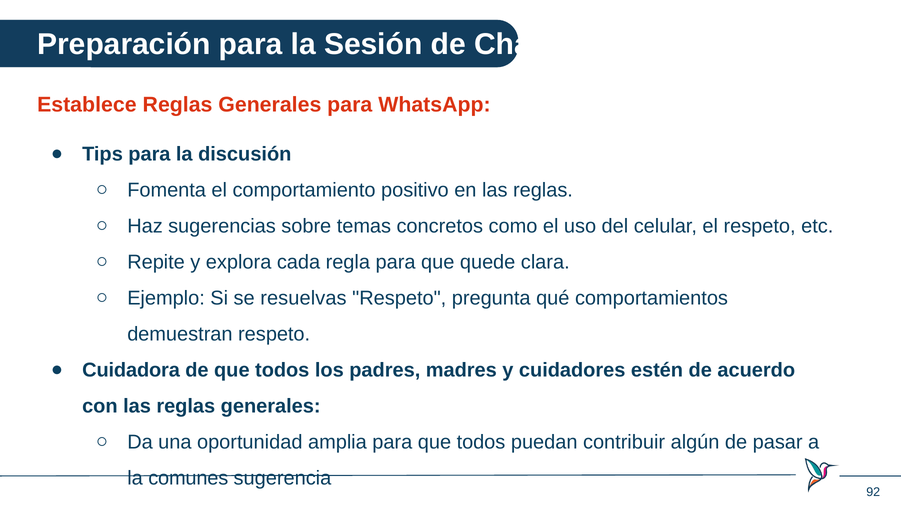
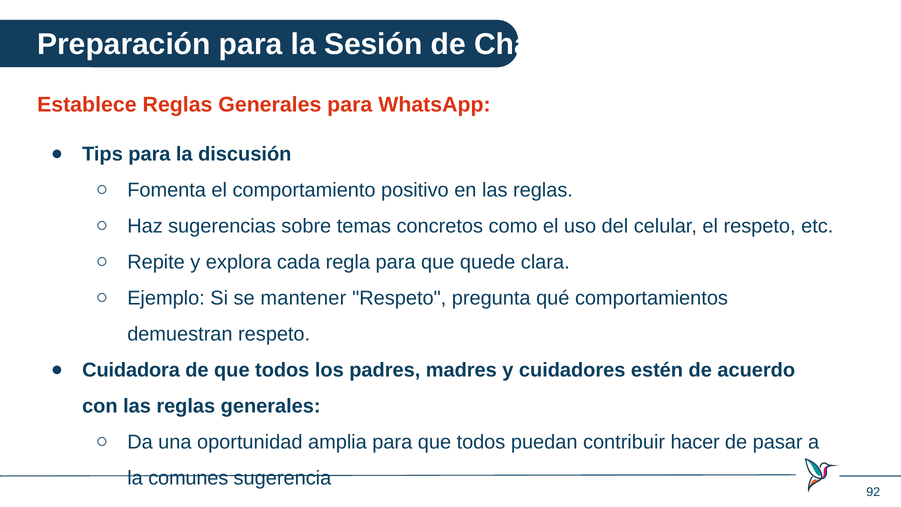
resuelvas: resuelvas -> mantener (303, 298)
algún: algún -> hacer (695, 442)
